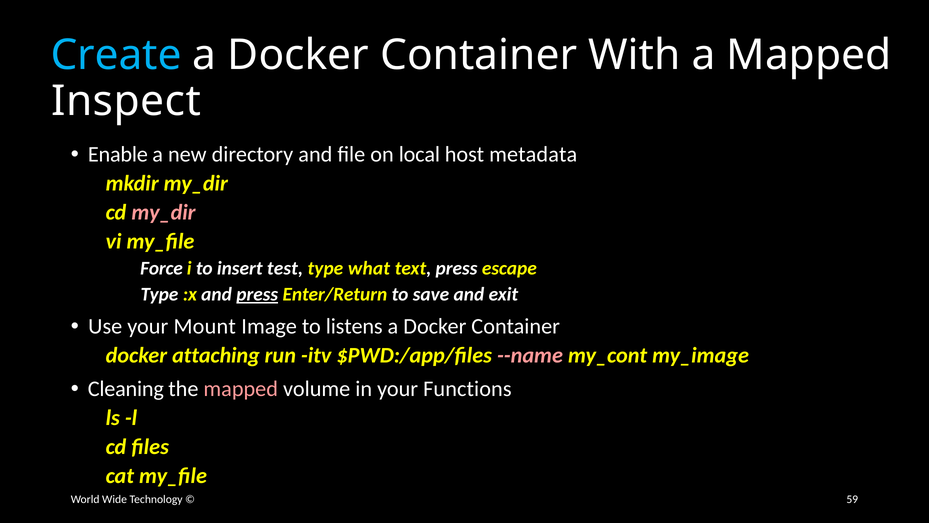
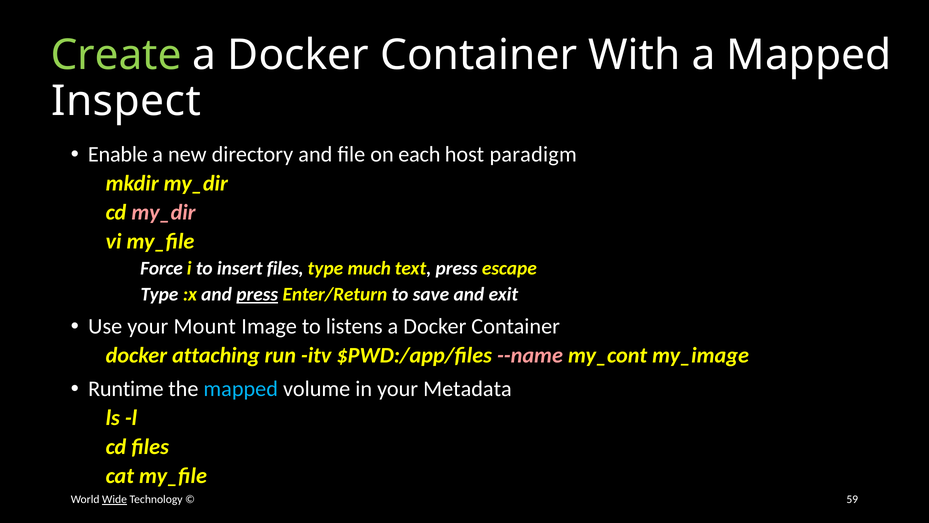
Create colour: light blue -> light green (116, 55)
local: local -> each (419, 154)
metadata: metadata -> paradigm (533, 154)
insert test: test -> files (285, 268)
what: what -> much (369, 268)
Cleaning: Cleaning -> Runtime (126, 389)
mapped colour: pink -> light blue (241, 389)
Functions: Functions -> Metadata (467, 389)
Wide underline: none -> present (115, 499)
